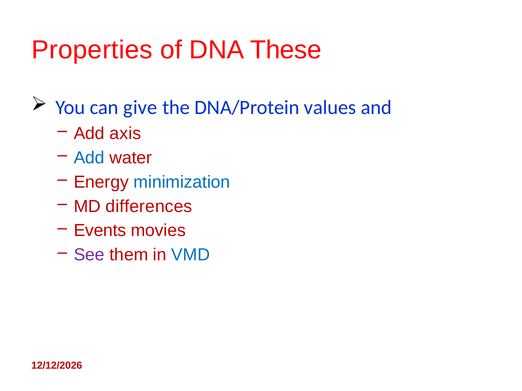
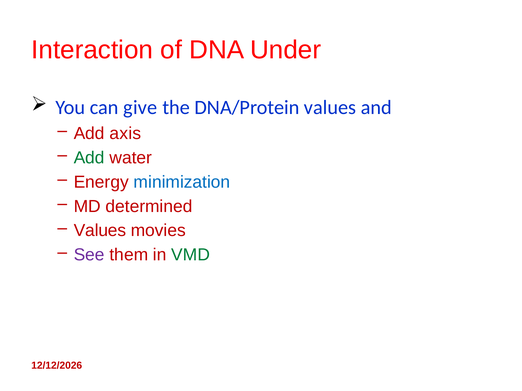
Properties: Properties -> Interaction (92, 50)
These: These -> Under (286, 50)
Add colour: blue -> green (89, 158)
differences: differences -> determined (149, 207)
Events: Events -> Values (100, 231)
VMD colour: blue -> green (191, 255)
